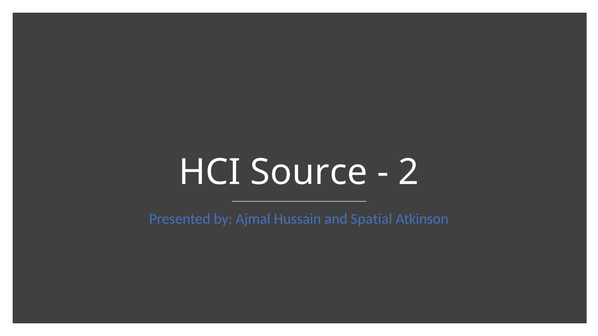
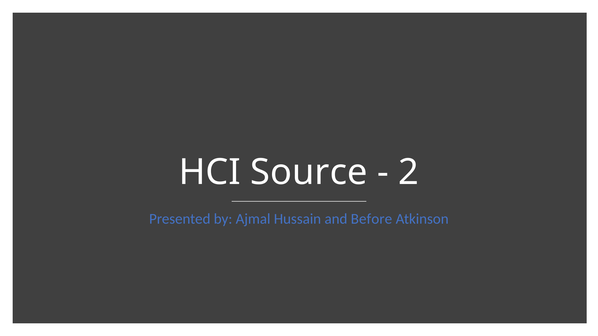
Spatial: Spatial -> Before (371, 219)
